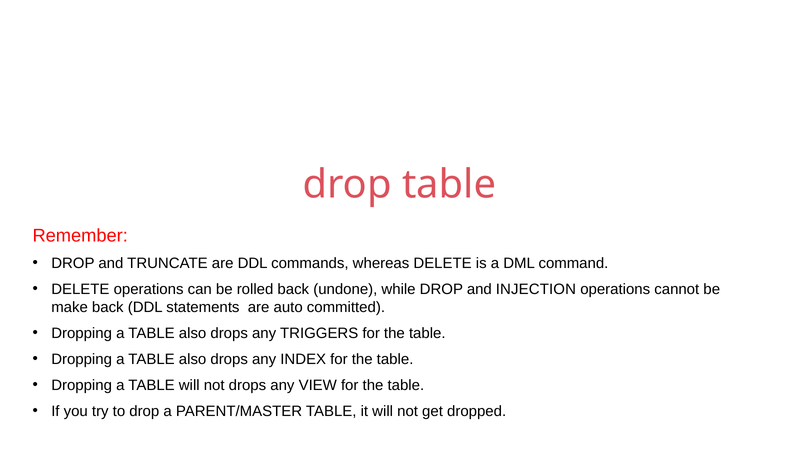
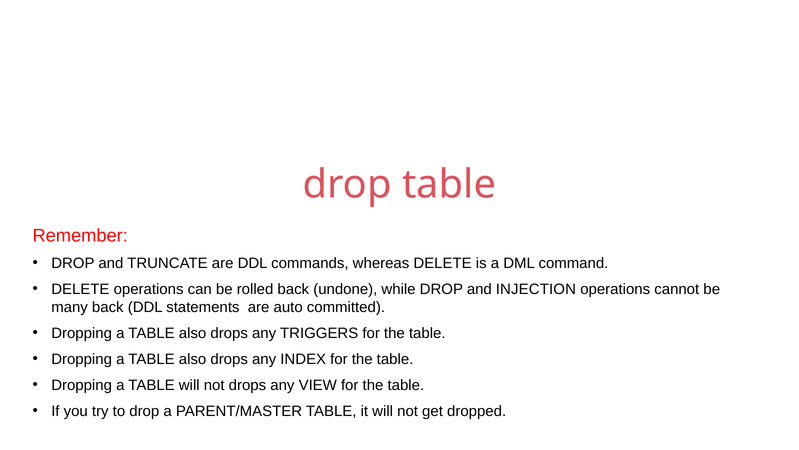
make: make -> many (70, 307)
